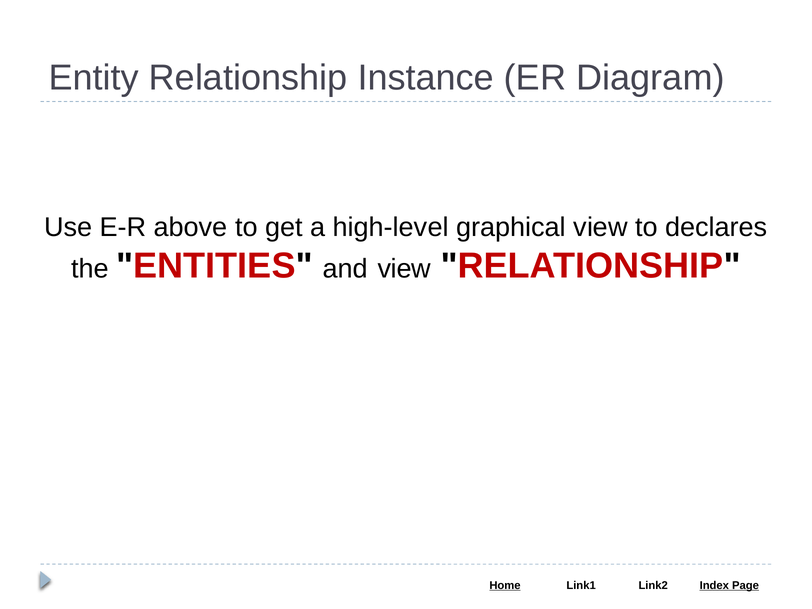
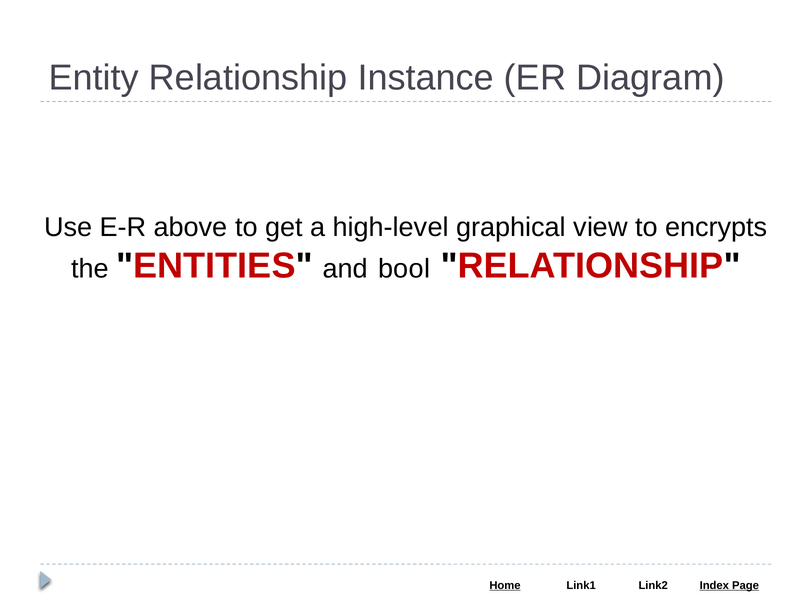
declares: declares -> encrypts (716, 227)
and view: view -> bool (404, 269)
